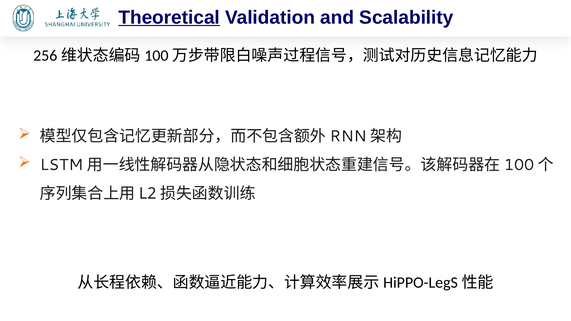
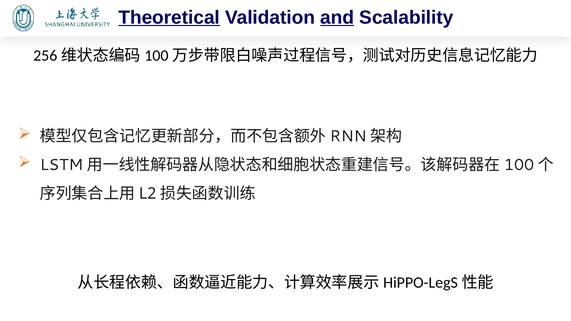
and underline: none -> present (337, 17)
